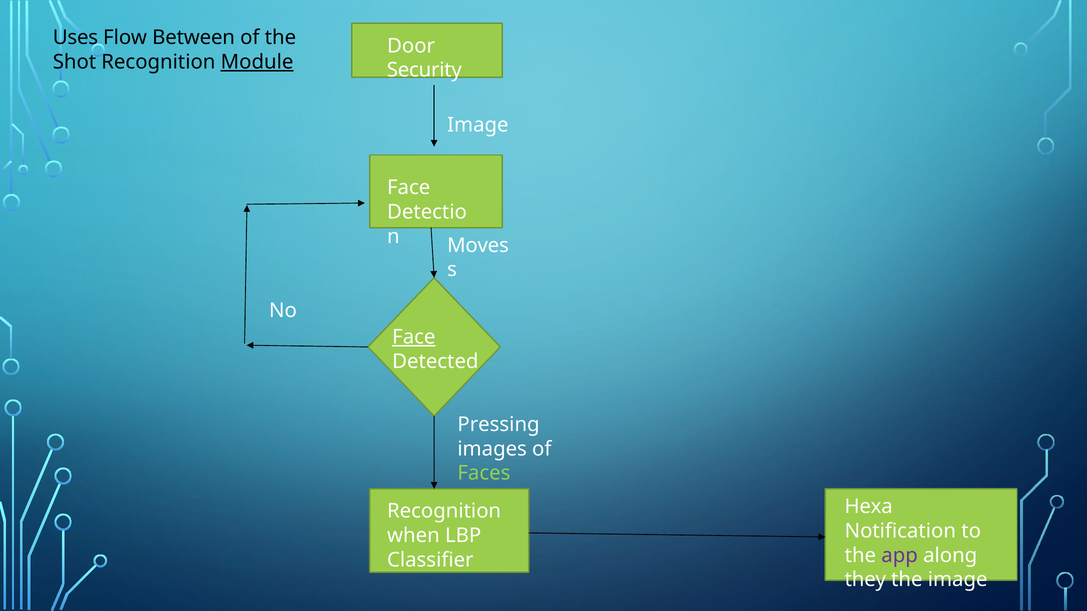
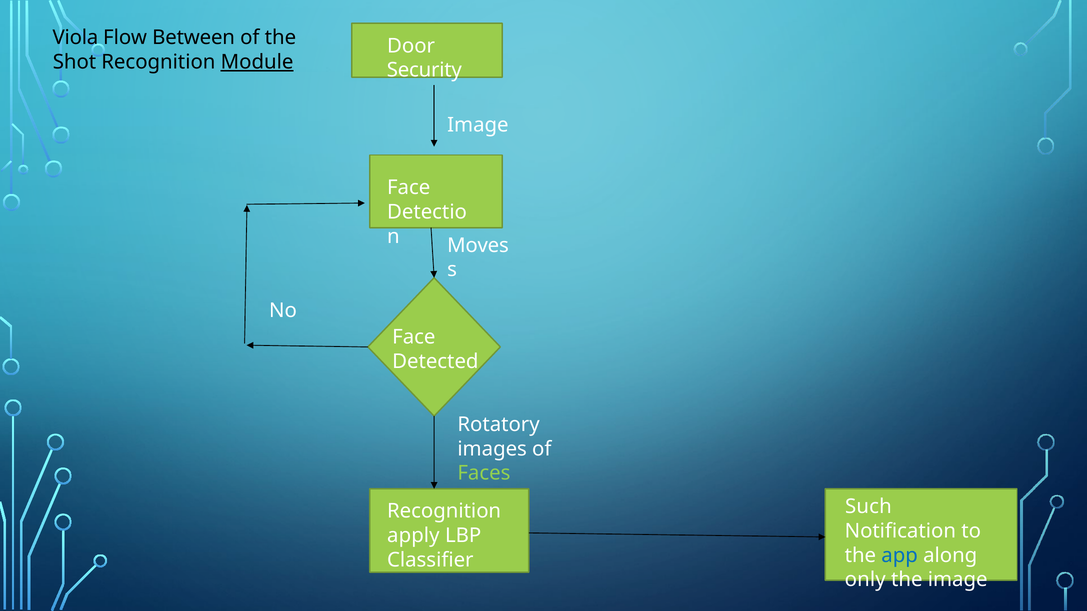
Uses: Uses -> Viola (75, 37)
Face underline: present -> none (414, 337)
Pressing: Pressing -> Rotatory (499, 425)
Hexa: Hexa -> Such (868, 507)
when: when -> apply (413, 536)
app colour: purple -> blue (900, 556)
they: they -> only (865, 580)
